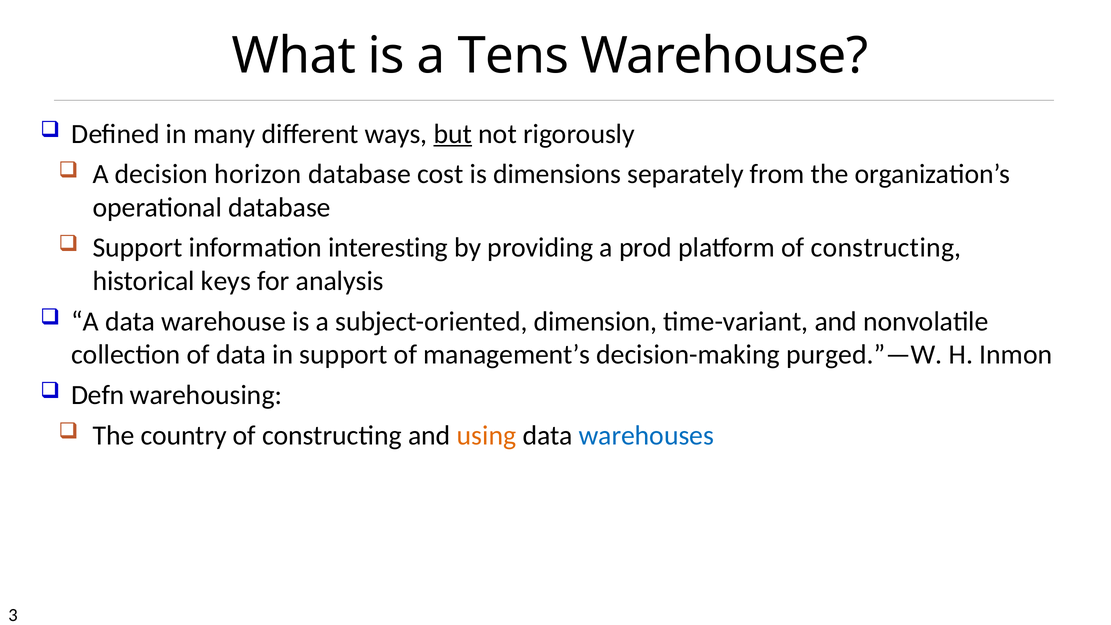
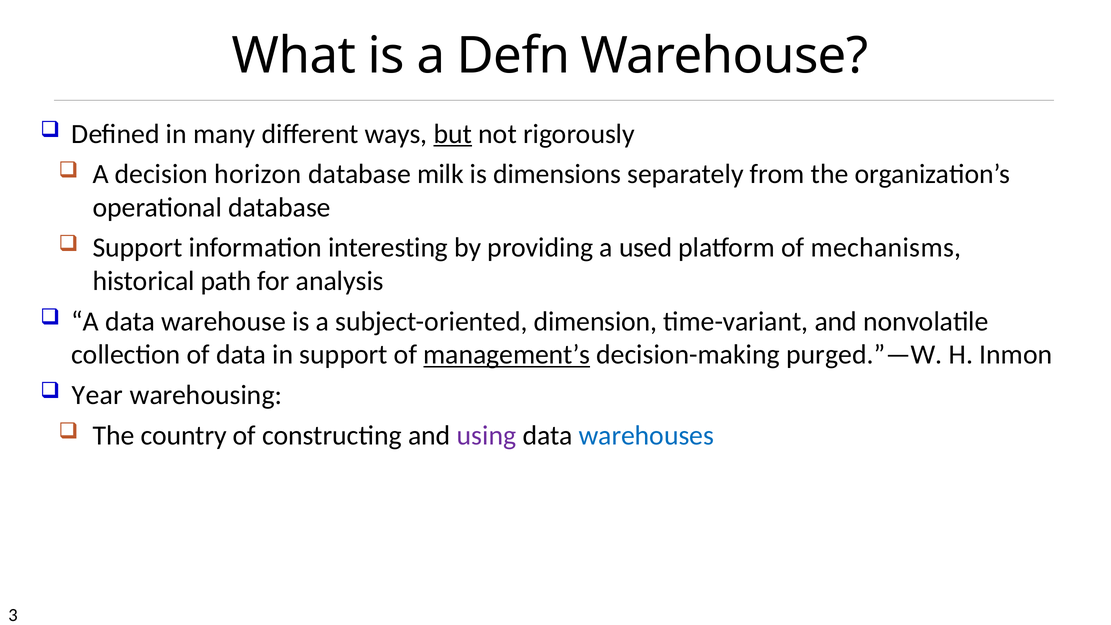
Tens: Tens -> Defn (513, 56)
cost: cost -> milk (440, 174)
prod: prod -> used (646, 248)
platform of constructing: constructing -> mechanisms (886, 248)
keys: keys -> path (226, 281)
management’s underline: none -> present (507, 355)
Defn: Defn -> Year (97, 395)
using colour: orange -> purple (486, 435)
